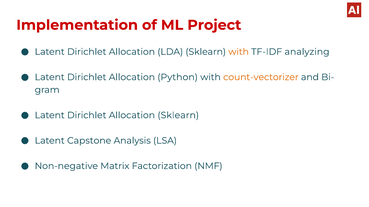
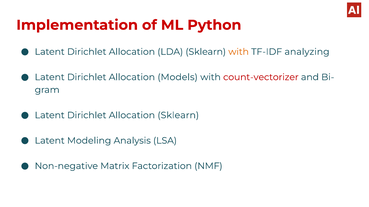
Project: Project -> Python (214, 25)
Python: Python -> Models (178, 77)
count-vectorizer colour: orange -> red (261, 77)
Capstone: Capstone -> Modeling (89, 141)
